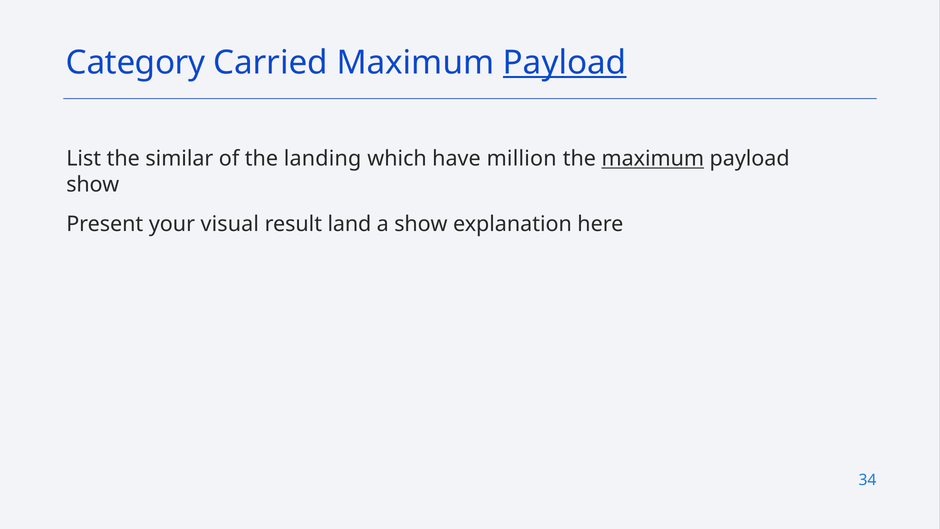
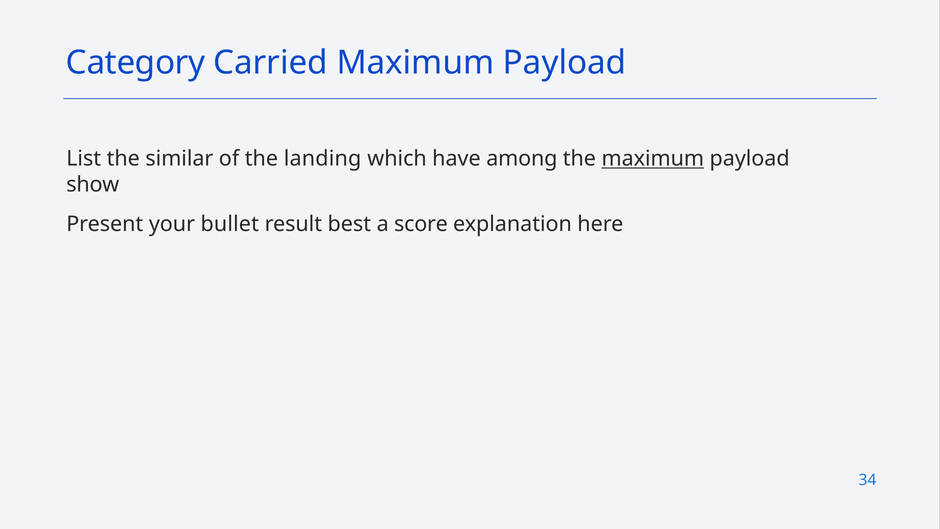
Payload underline: present -> none (565, 63)
million: million -> among (522, 159)
visual: visual -> bullet (230, 224)
land: land -> best (349, 224)
a show: show -> score (421, 224)
